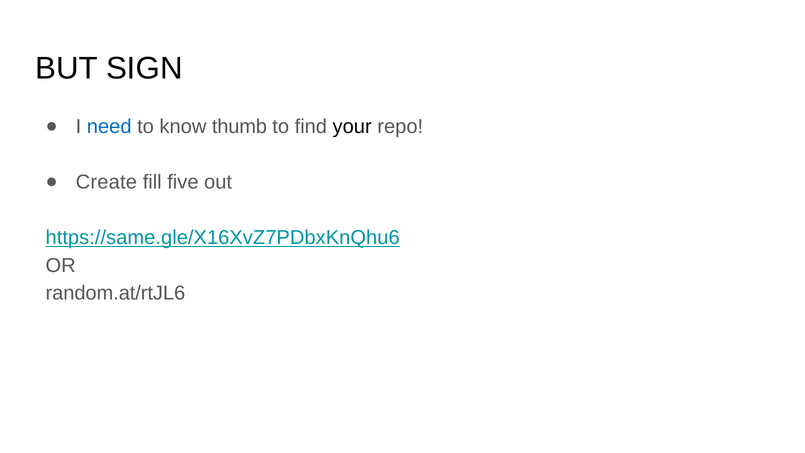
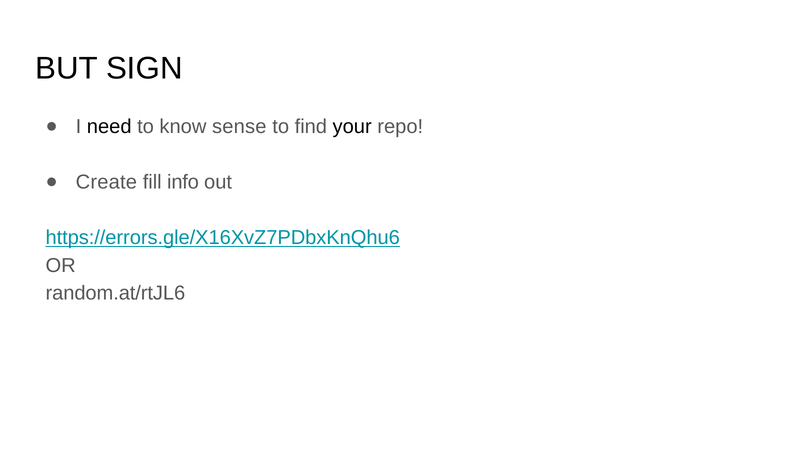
need colour: blue -> black (109, 127)
thumb: thumb -> sense (239, 127)
five: five -> info (183, 182)
https://same.gle/X16XvZ7PDbxKnQhu6: https://same.gle/X16XvZ7PDbxKnQhu6 -> https://errors.gle/X16XvZ7PDbxKnQhu6 (223, 238)
